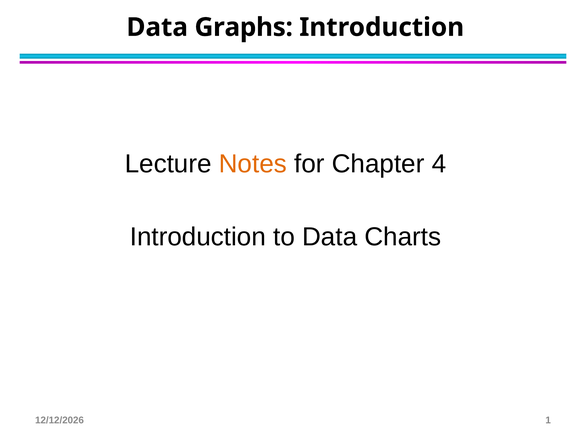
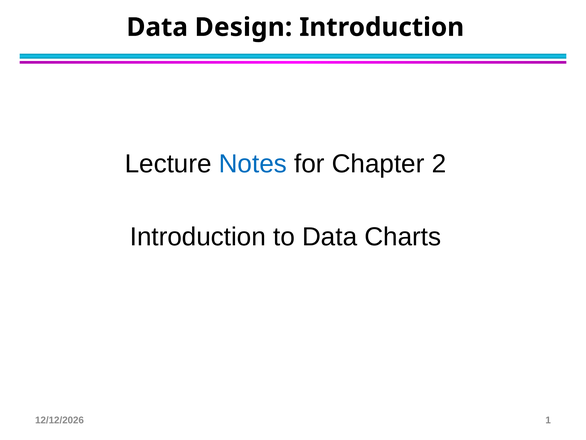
Graphs: Graphs -> Design (243, 27)
Notes colour: orange -> blue (253, 164)
4: 4 -> 2 (439, 164)
